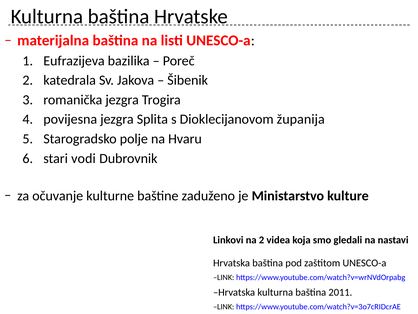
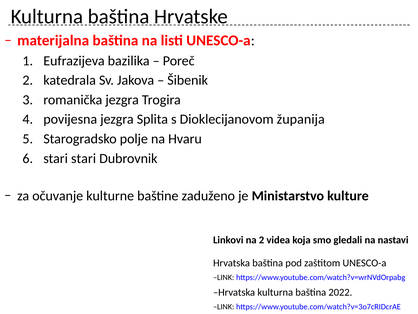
stari vodi: vodi -> stari (84, 158)
2011: 2011 -> 2022 (340, 292)
